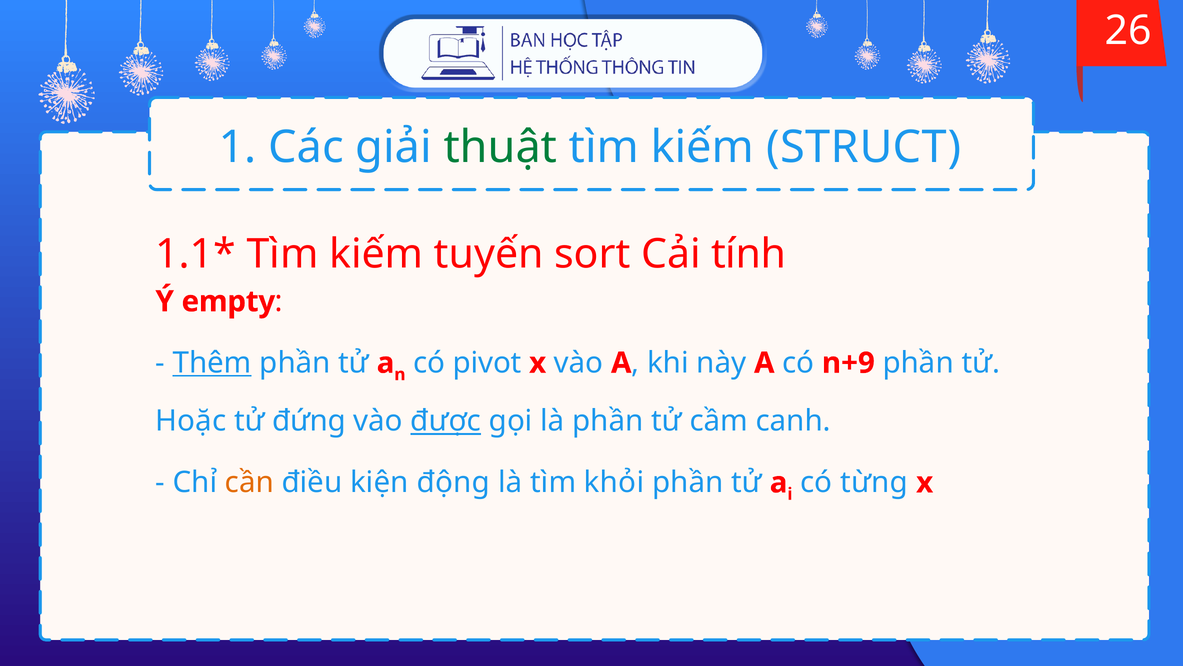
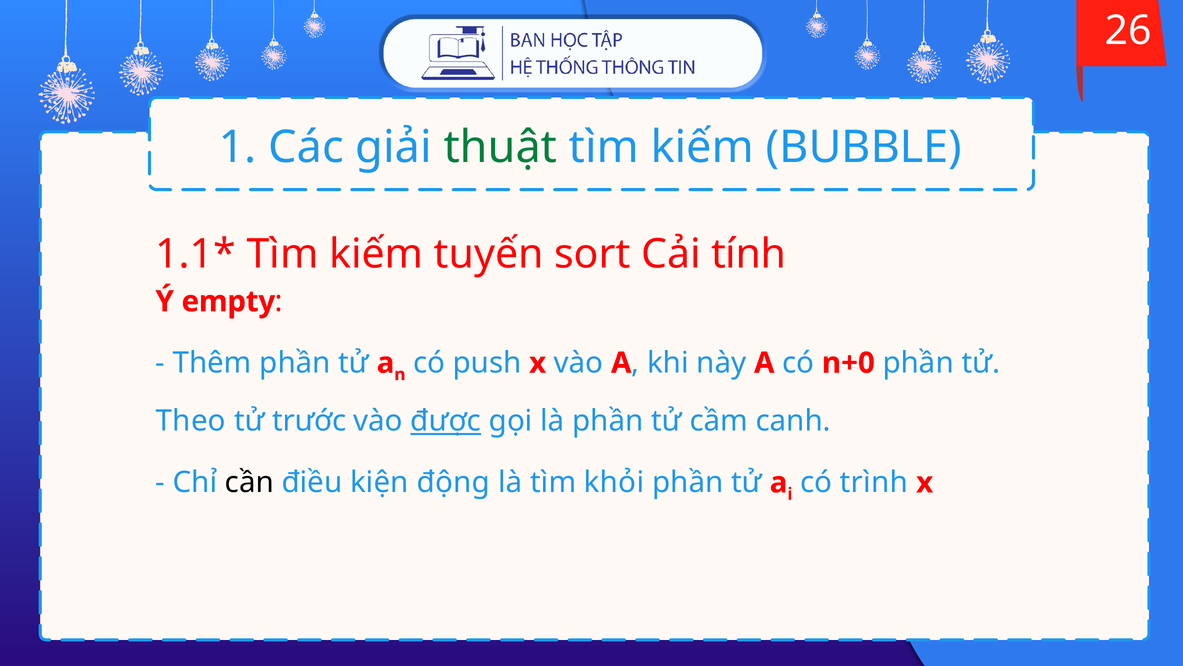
STRUCT: STRUCT -> BUBBLE (864, 147)
Thêm underline: present -> none (212, 363)
pivot: pivot -> push (487, 363)
n+9: n+9 -> n+0 (848, 363)
Hoặc: Hoặc -> Theo (191, 421)
đứng: đứng -> trước (309, 421)
cần colour: orange -> black (249, 482)
từng: từng -> trình (874, 482)
